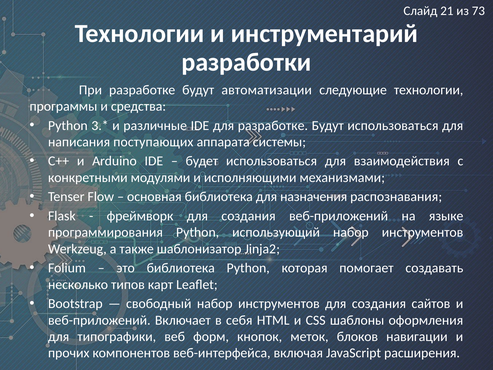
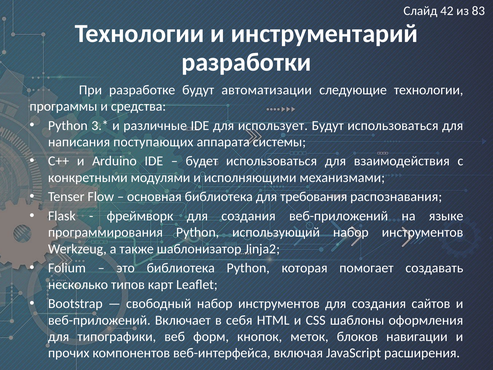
21: 21 -> 42 (447, 11)
73: 73 -> 83 (478, 11)
для разработке: разработке -> использует (273, 125)
назначения: назначения -> требования (314, 197)
